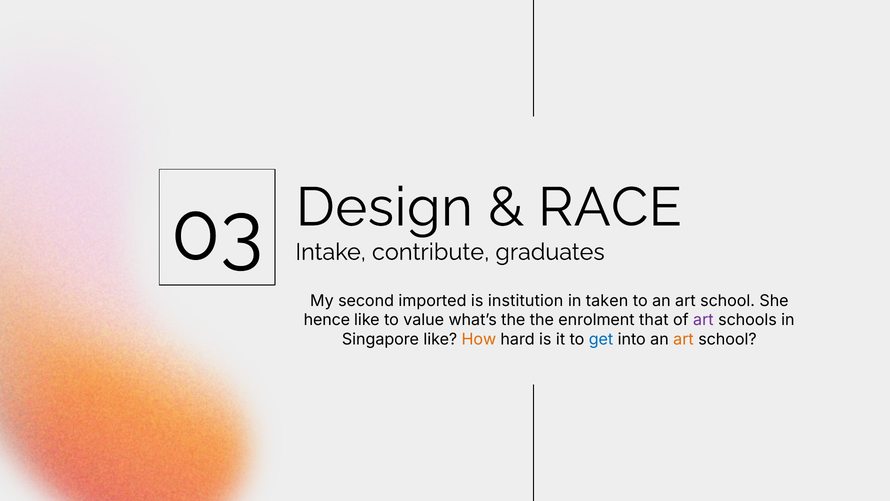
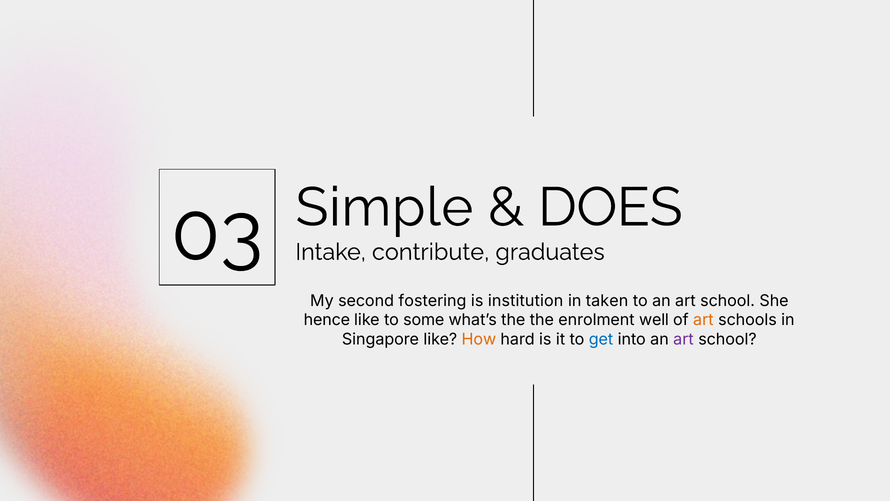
Design: Design -> Simple (384, 207)
RACE: RACE -> DOES (610, 207)
imported: imported -> fostering (432, 300)
value: value -> some (424, 320)
that: that -> well (654, 320)
art colour: purple -> orange (703, 320)
art colour: orange -> purple (683, 339)
